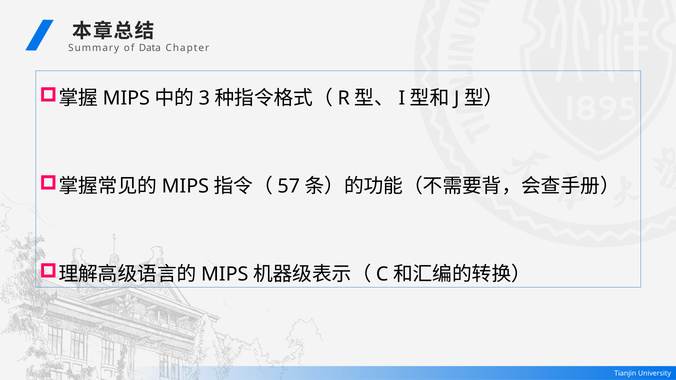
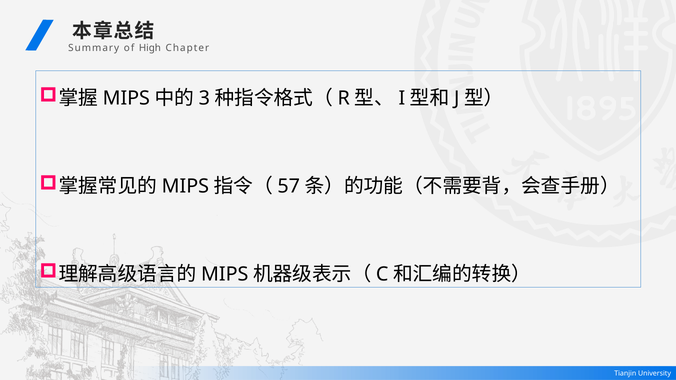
Data: Data -> High (150, 48)
